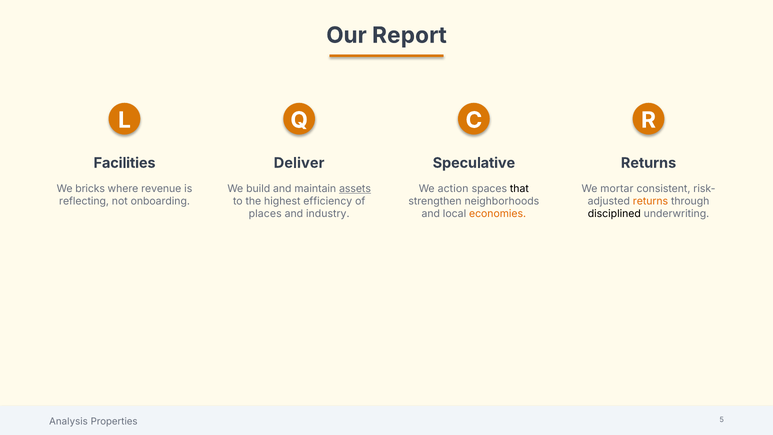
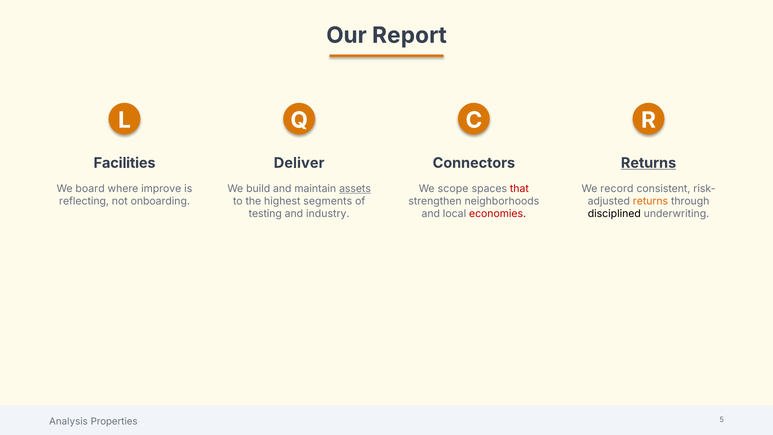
Speculative: Speculative -> Connectors (474, 163)
Returns underline: none -> present (649, 163)
bricks: bricks -> board (90, 189)
revenue: revenue -> improve (161, 189)
action: action -> scope (453, 189)
that colour: black -> red (519, 189)
mortar: mortar -> record (617, 189)
efficiency: efficiency -> segments (328, 201)
places: places -> testing (265, 214)
economies colour: orange -> red (498, 214)
